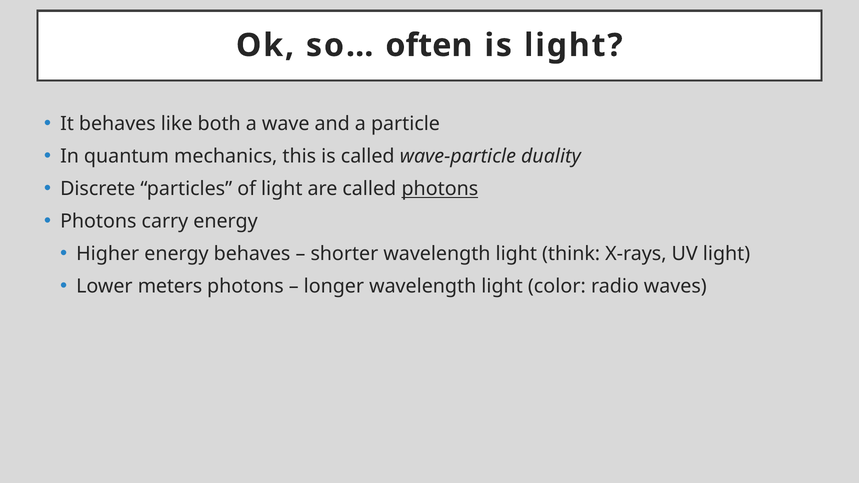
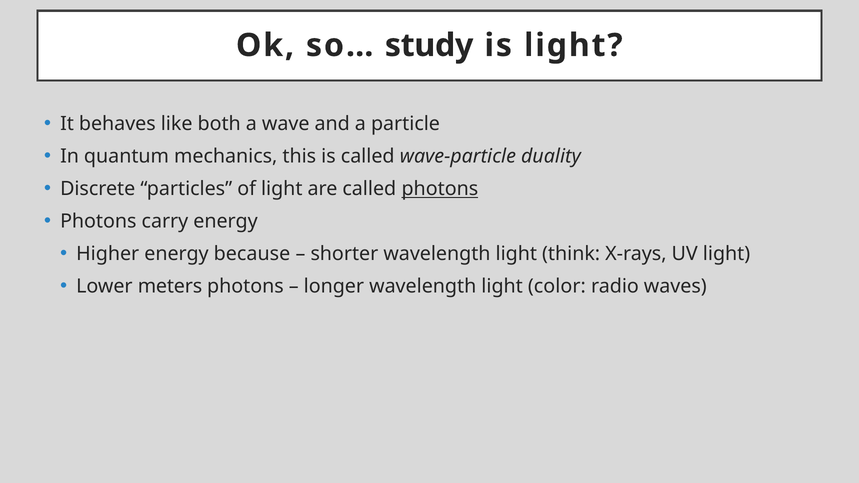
often: often -> study (429, 45)
energy behaves: behaves -> because (252, 254)
